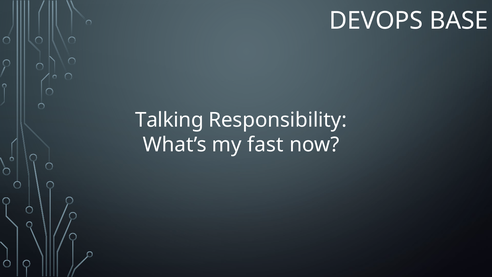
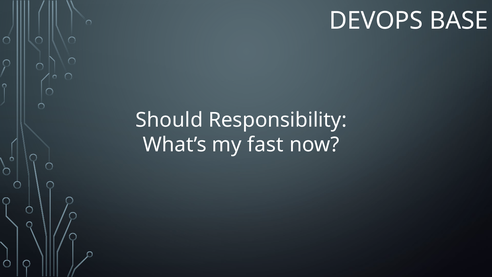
Talking: Talking -> Should (169, 120)
